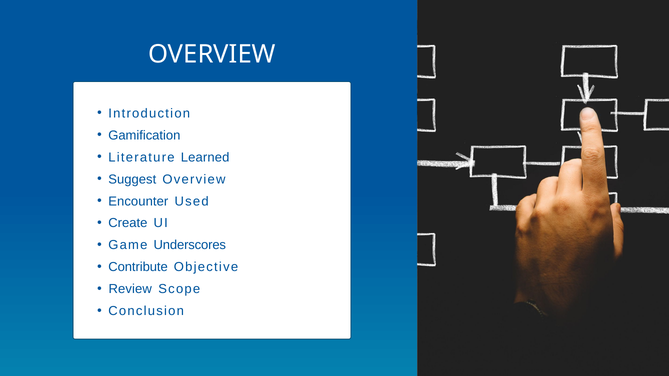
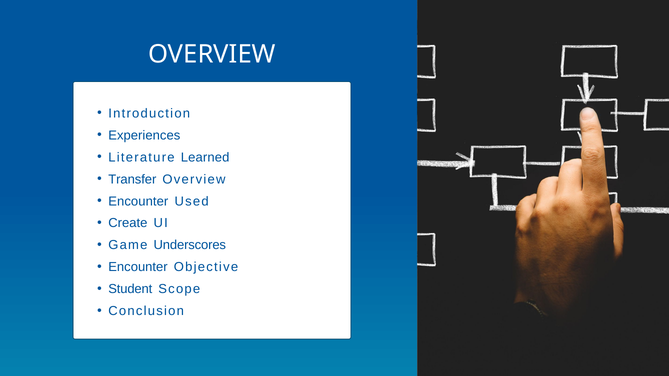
Gamification: Gamification -> Experiences (144, 135)
Suggest: Suggest -> Transfer (132, 179)
Contribute: Contribute -> Encounter (138, 267)
Review: Review -> Student (130, 289)
